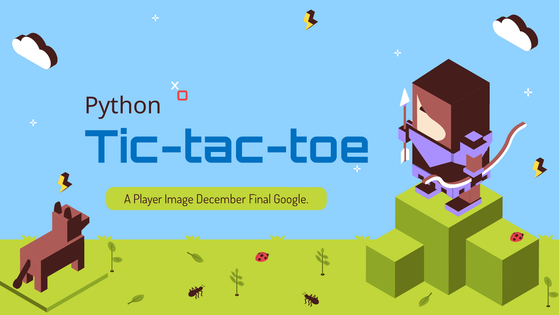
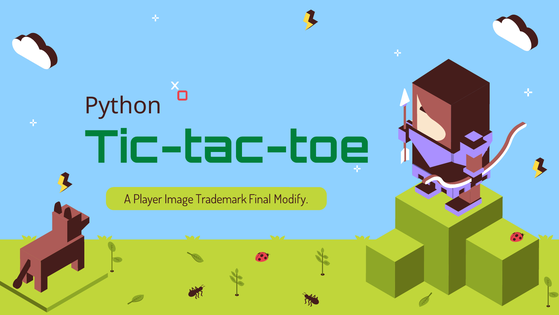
Tic-tac-toe colour: blue -> green (227, 148)
December: December -> Trademark (221, 199)
Google: Google -> Modify (291, 199)
